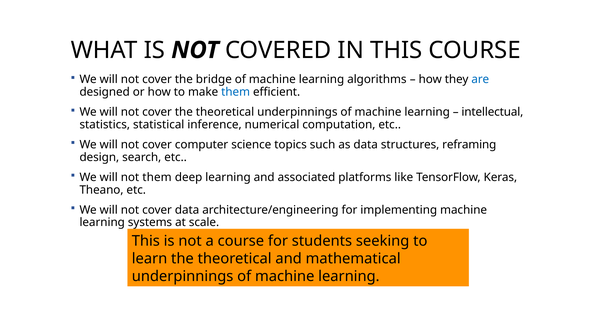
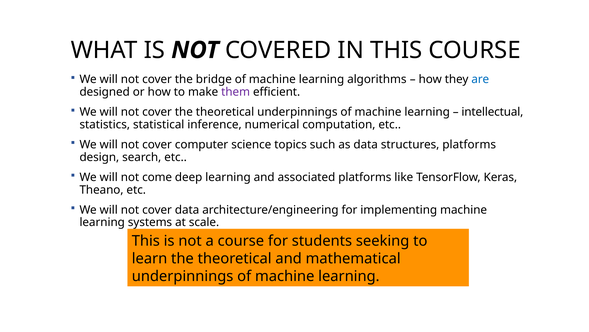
them colour: blue -> purple (236, 92)
structures reframing: reframing -> platforms (469, 144)
not them: them -> come (157, 177)
